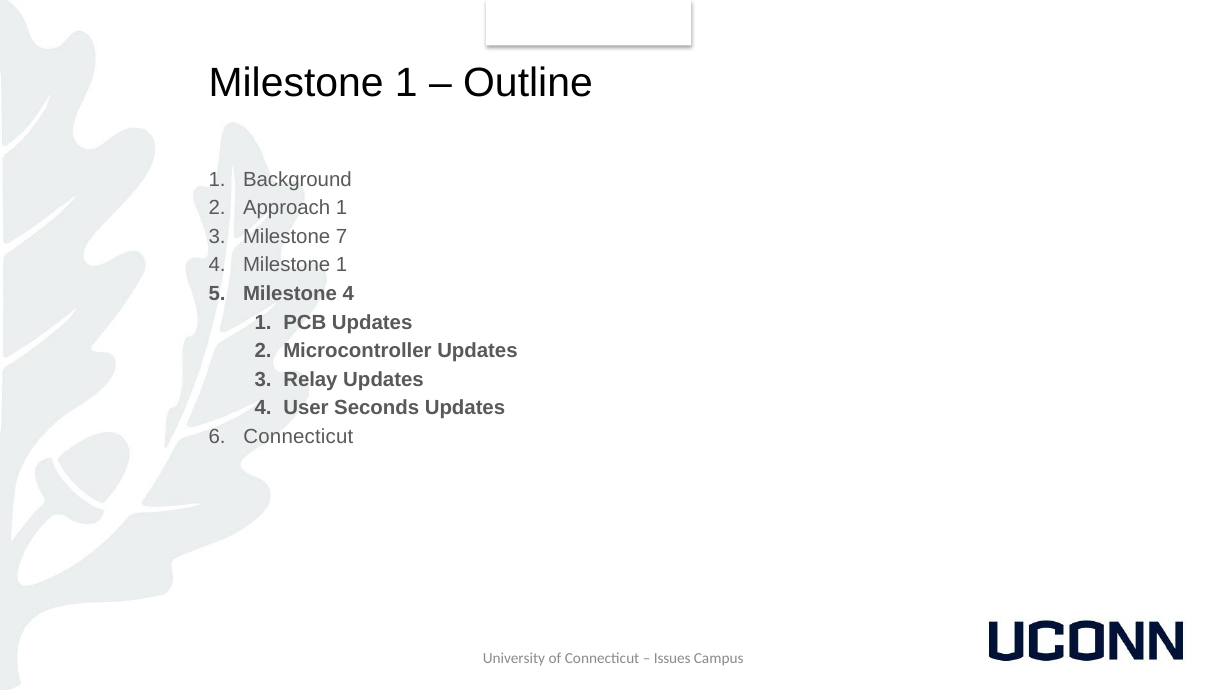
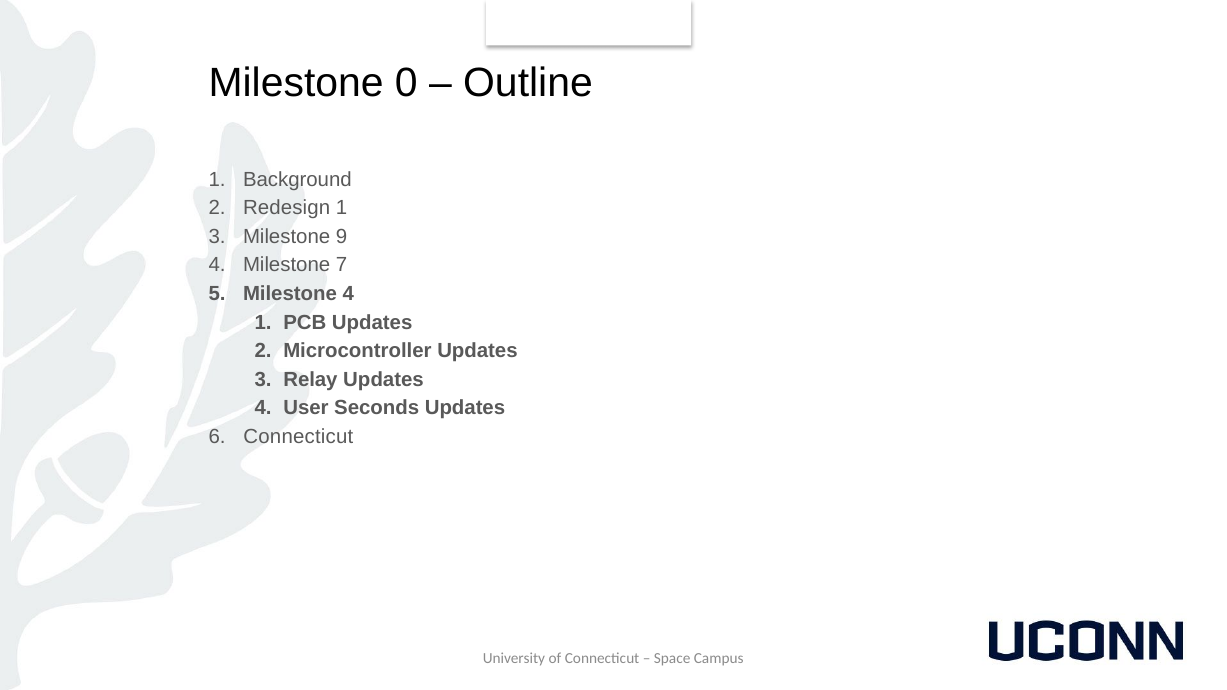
1: 1 -> 0 (406, 83)
Approach: Approach -> Redesign (287, 208)
7: 7 -> 9 (342, 237)
4 Milestone 1: 1 -> 7 (342, 265)
Issues: Issues -> Space (672, 659)
